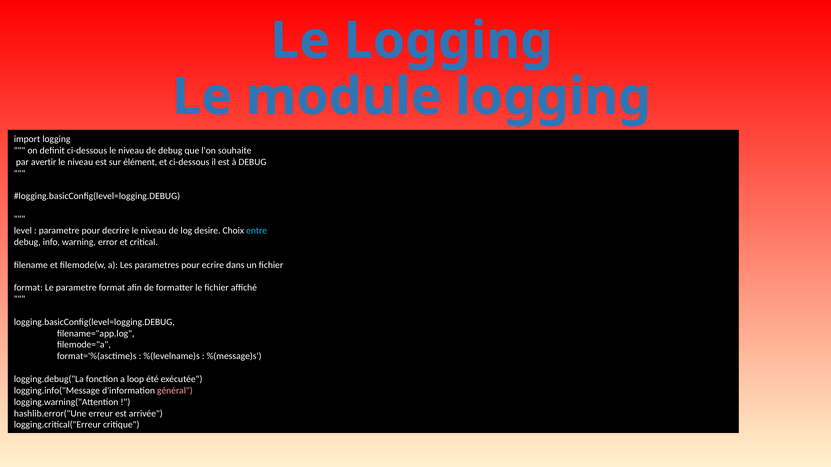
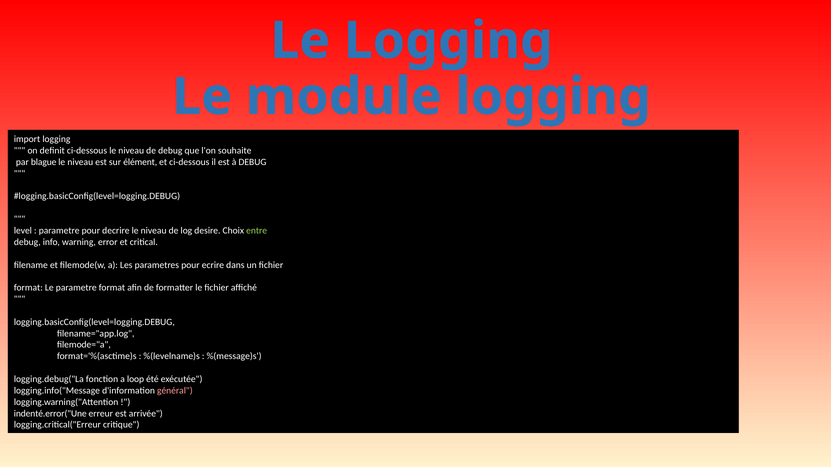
avertir: avertir -> blague (44, 162)
entre colour: light blue -> light green (257, 231)
hashlib.error("Une: hashlib.error("Une -> indenté.error("Une (50, 414)
